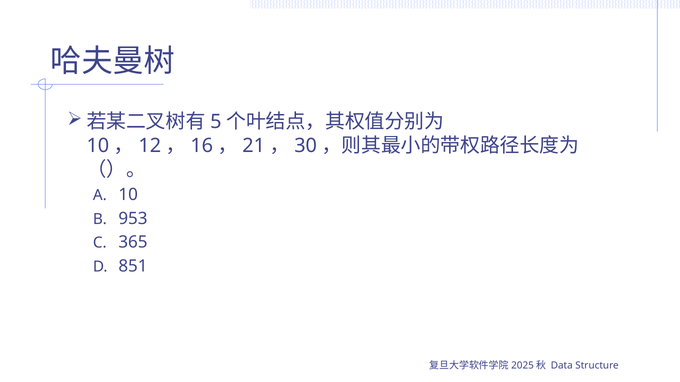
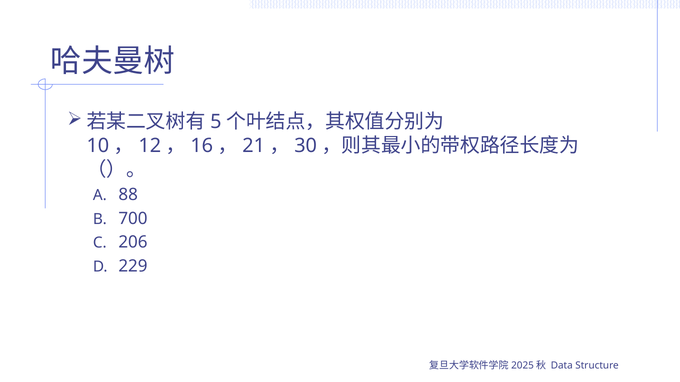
10: 10 -> 88 (128, 195)
953: 953 -> 700 (133, 219)
365: 365 -> 206 (133, 243)
851: 851 -> 229 (133, 266)
